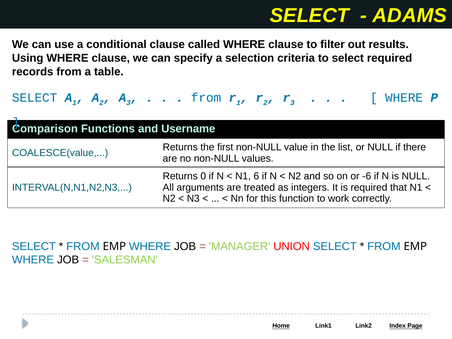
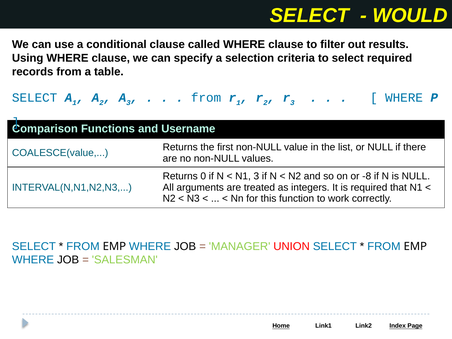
ADAMS: ADAMS -> WOULD (410, 16)
N1 6: 6 -> 3 (256, 176)
-6: -6 -> -8 (367, 176)
